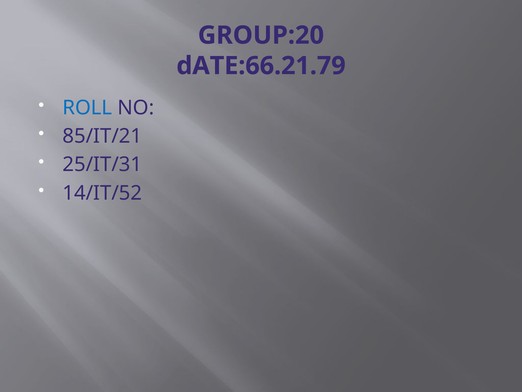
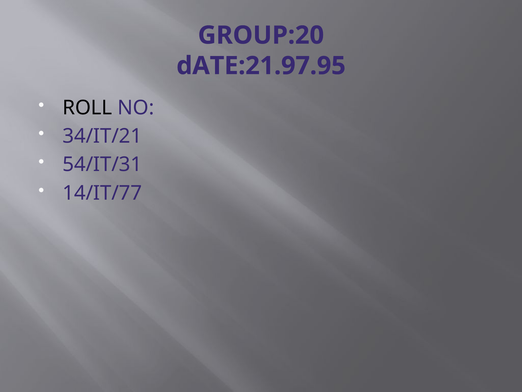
dATE:66.21.79: dATE:66.21.79 -> dATE:21.97.95 (261, 66)
ROLL colour: blue -> black (87, 108)
85/IT/21: 85/IT/21 -> 34/IT/21 (102, 136)
25/IT/31: 25/IT/31 -> 54/IT/31 (102, 164)
14/IT/52: 14/IT/52 -> 14/IT/77 (102, 193)
